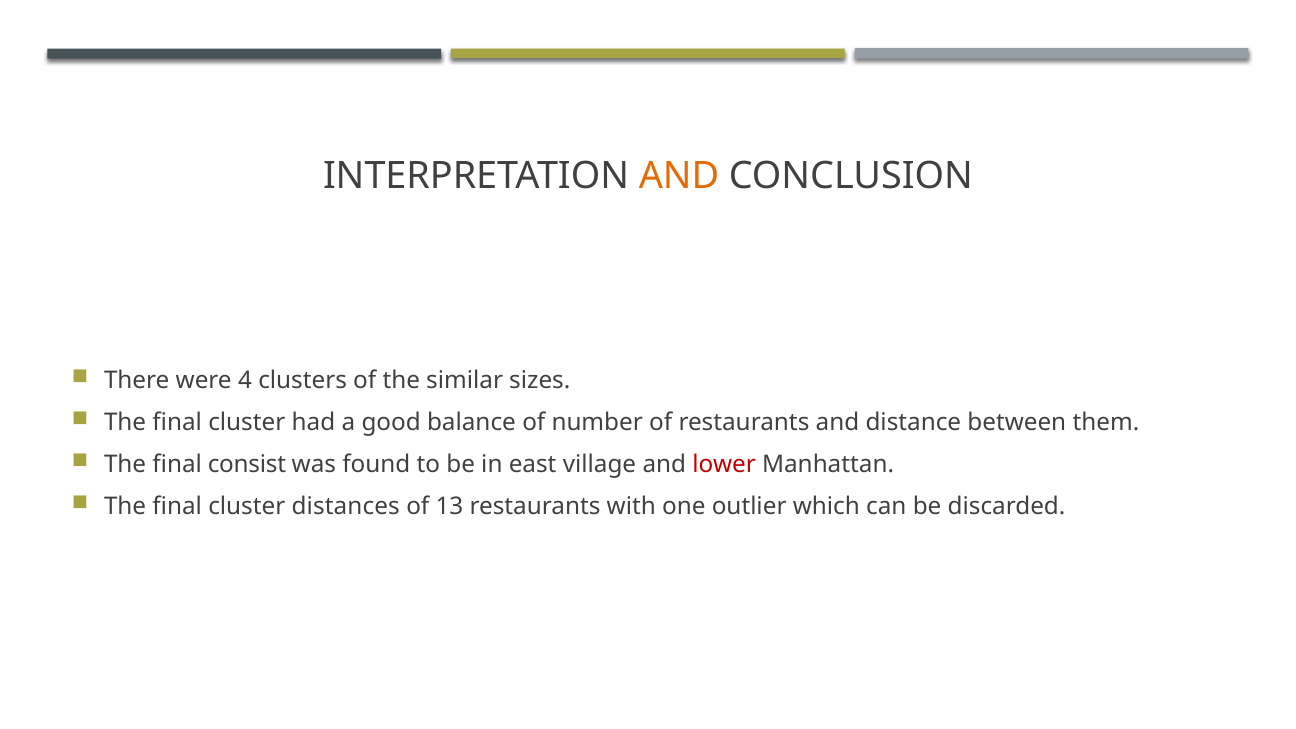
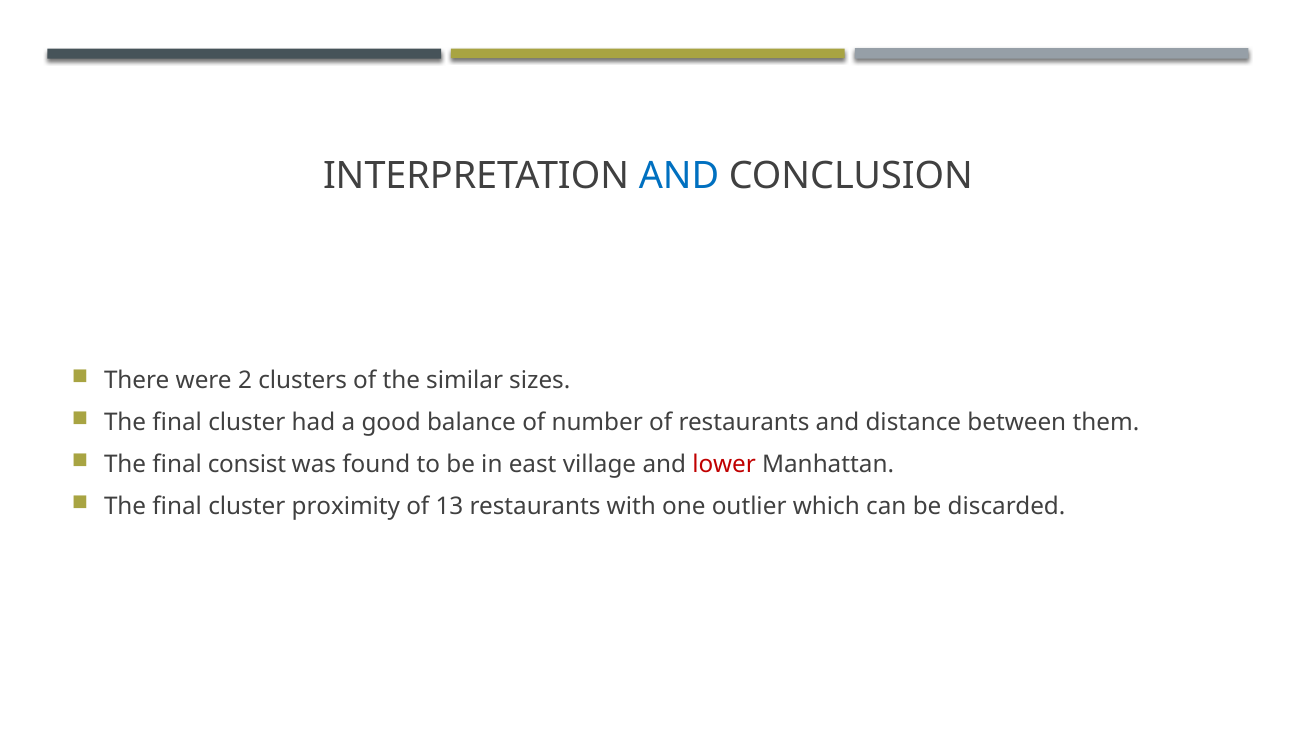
AND colour: orange -> blue (679, 176)
4: 4 -> 2 (245, 380)
distances: distances -> proximity (346, 507)
